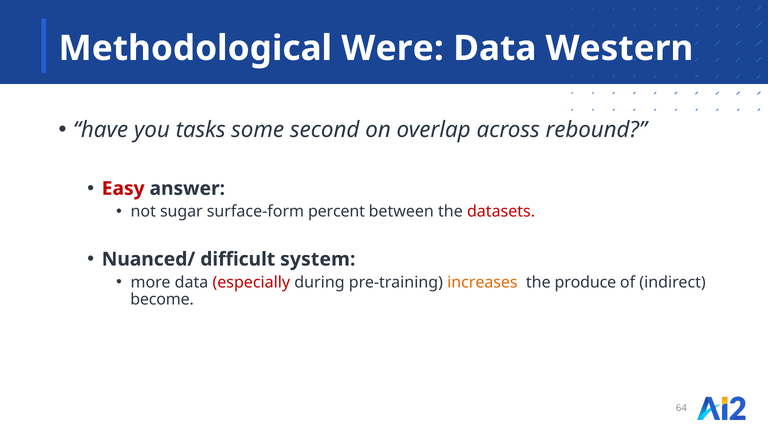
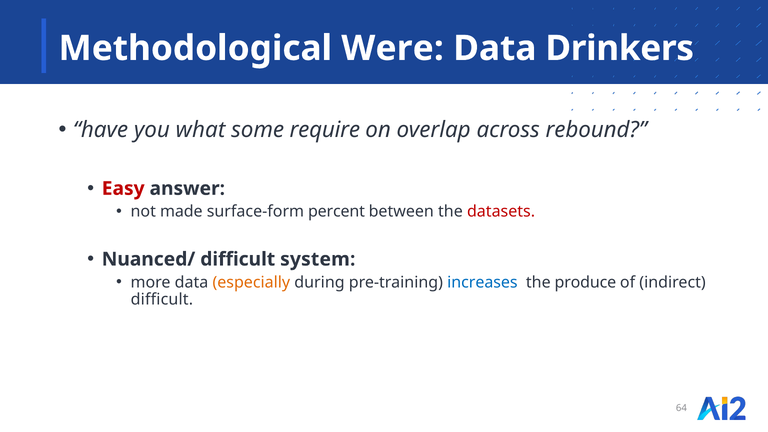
Western: Western -> Drinkers (620, 48)
tasks: tasks -> what (201, 130)
second: second -> require (325, 130)
sugar: sugar -> made (181, 212)
especially colour: red -> orange (251, 282)
increases colour: orange -> blue (482, 282)
become: become -> difficult (162, 300)
